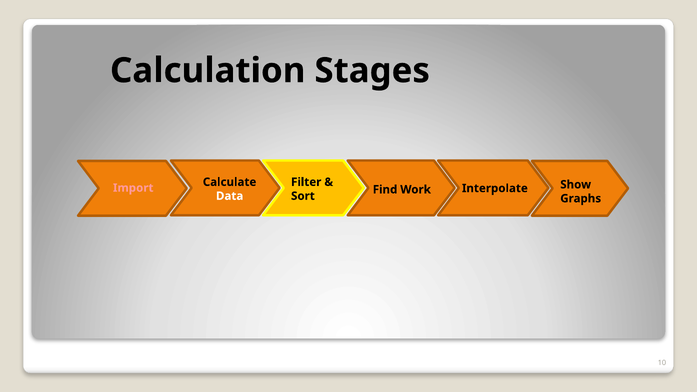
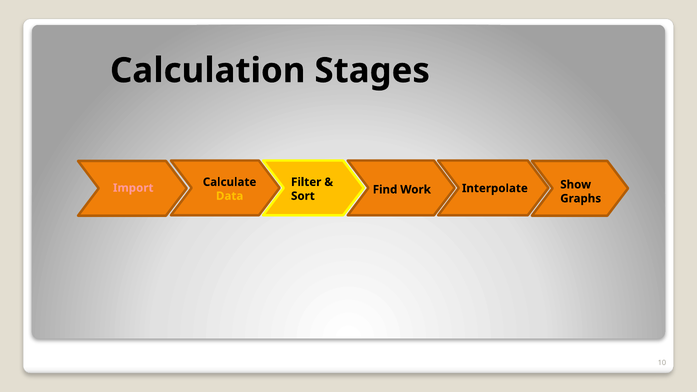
Data colour: white -> yellow (230, 196)
